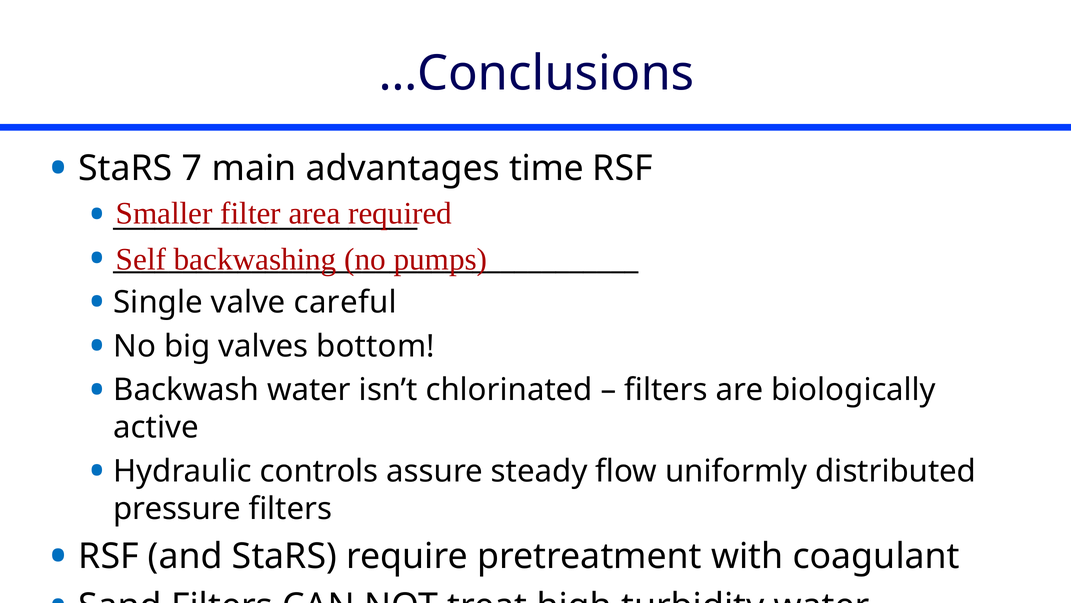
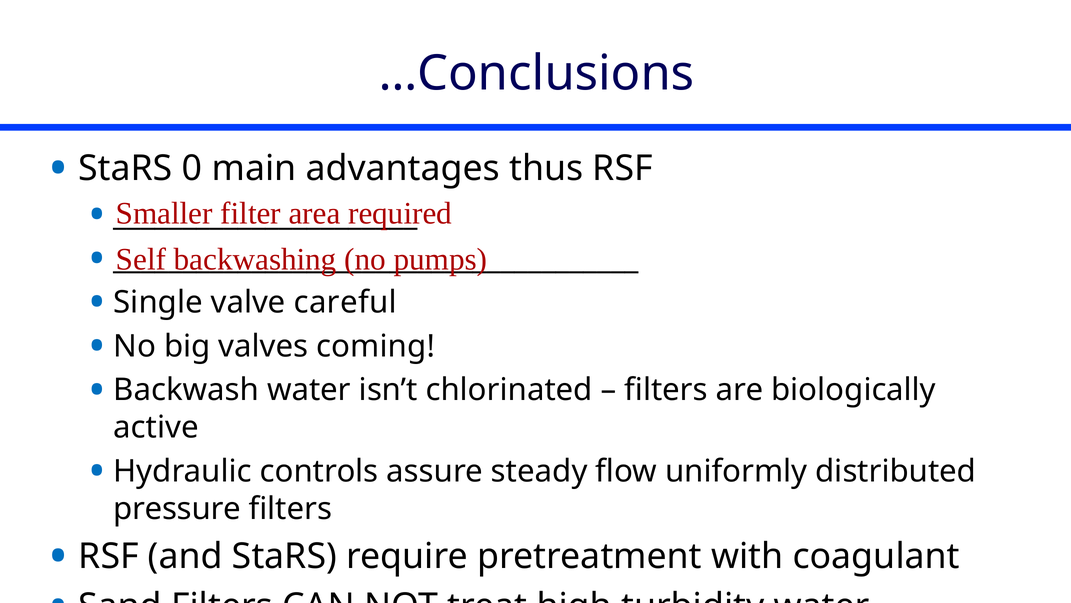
7: 7 -> 0 (192, 169)
time: time -> thus (546, 169)
bottom: bottom -> coming (376, 346)
